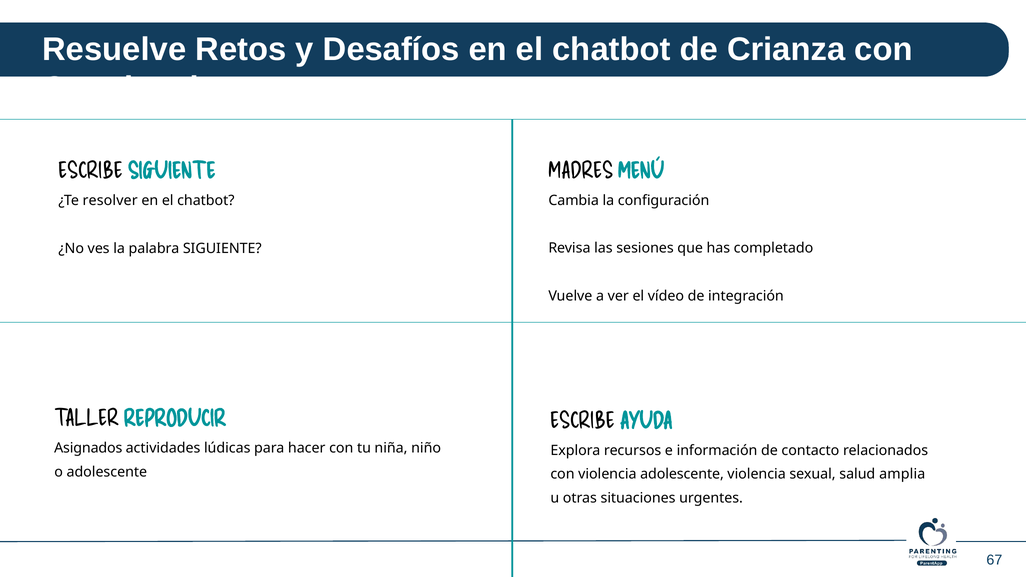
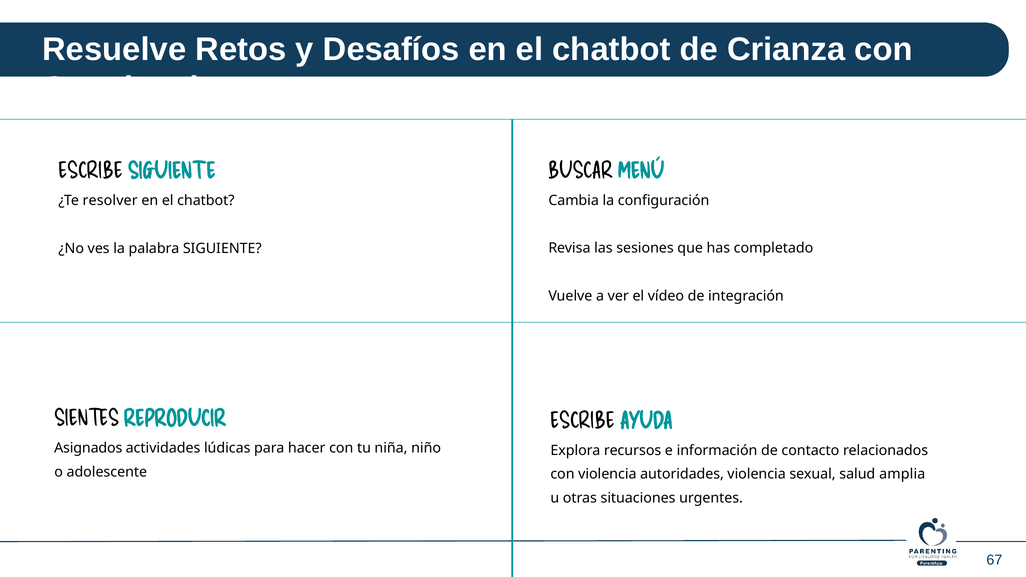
MADRES: MADRES -> BUSCAR (581, 171)
TALLER: TALLER -> SIENTES (87, 419)
violencia adolescente: adolescente -> autoridades (682, 474)
